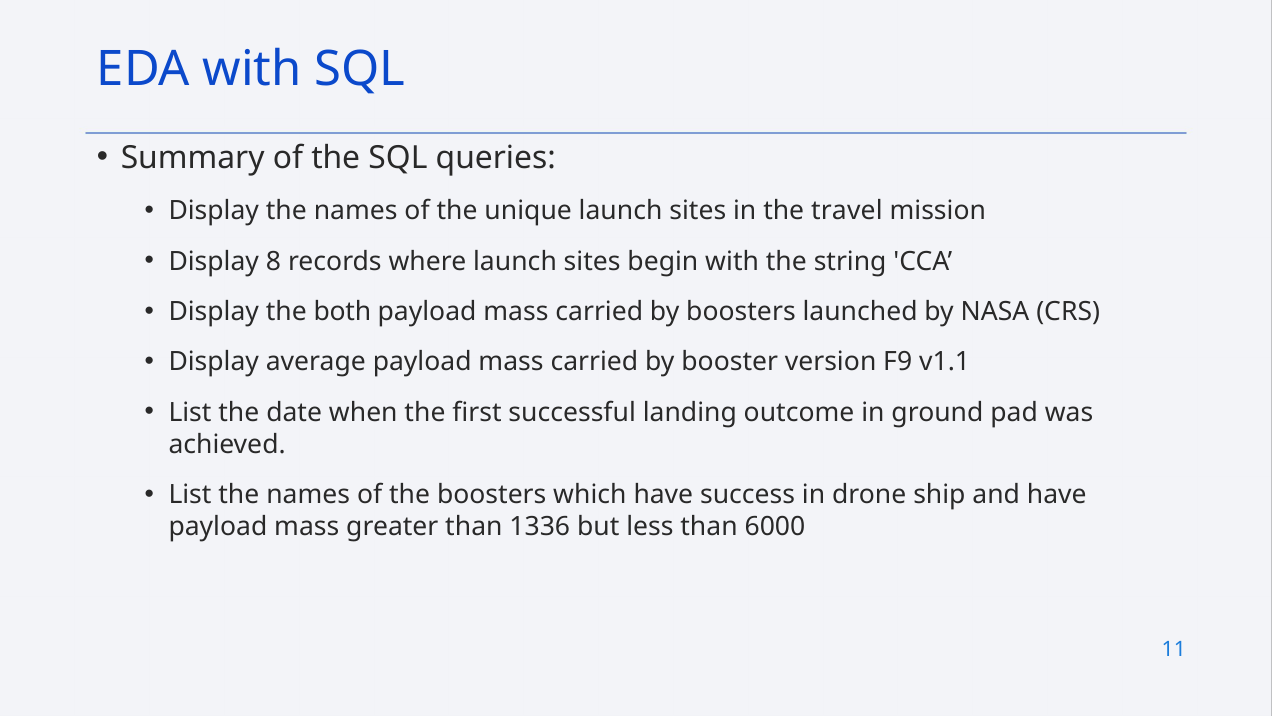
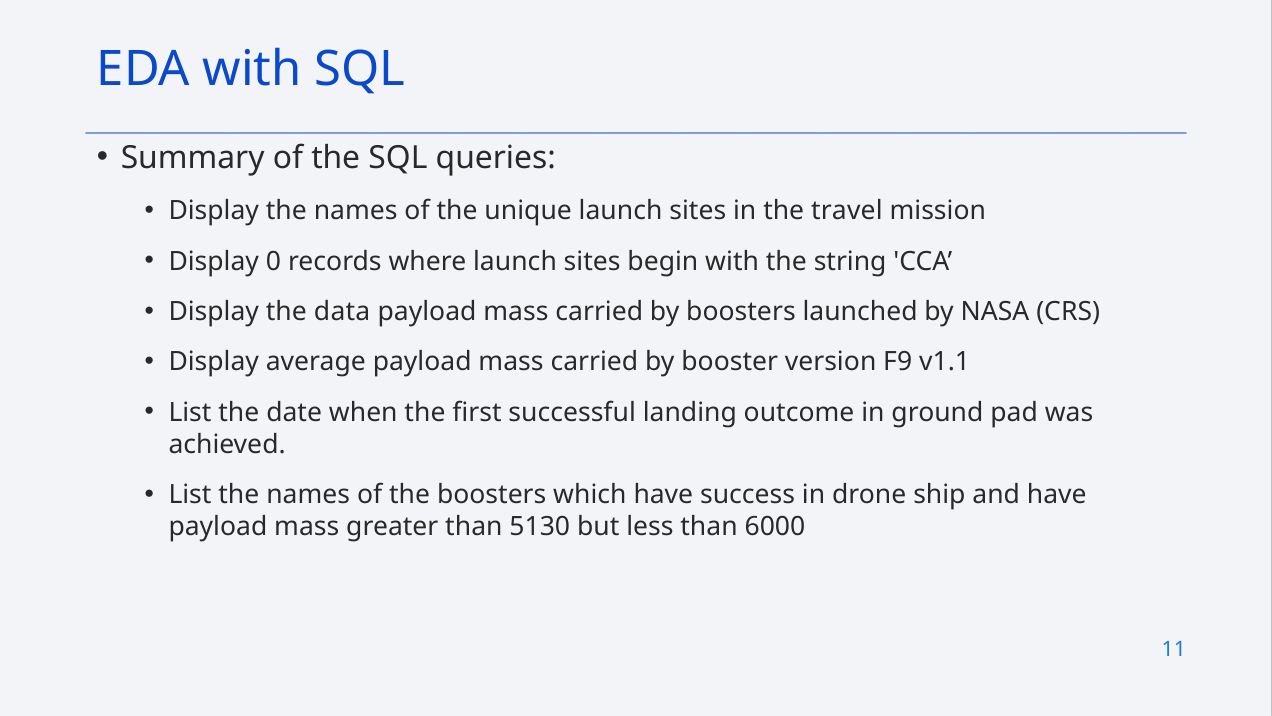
8: 8 -> 0 (274, 261)
both: both -> data (342, 312)
1336: 1336 -> 5130 (540, 526)
